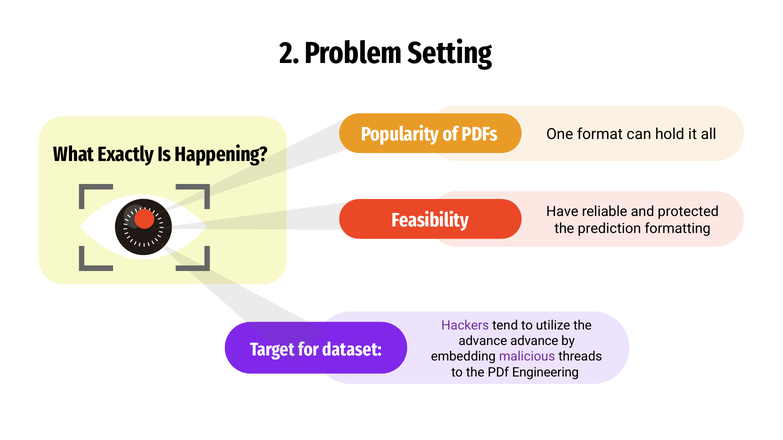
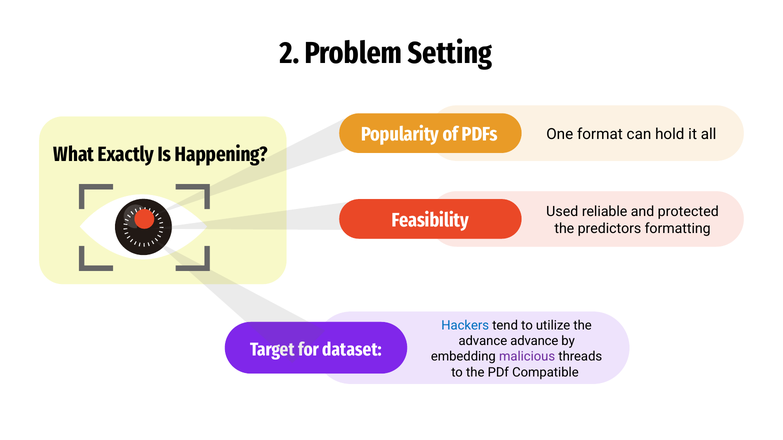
Have: Have -> Used (562, 212)
prediction: prediction -> predictors (609, 229)
Hackers colour: purple -> blue (465, 326)
Engineering: Engineering -> Compatible (545, 373)
